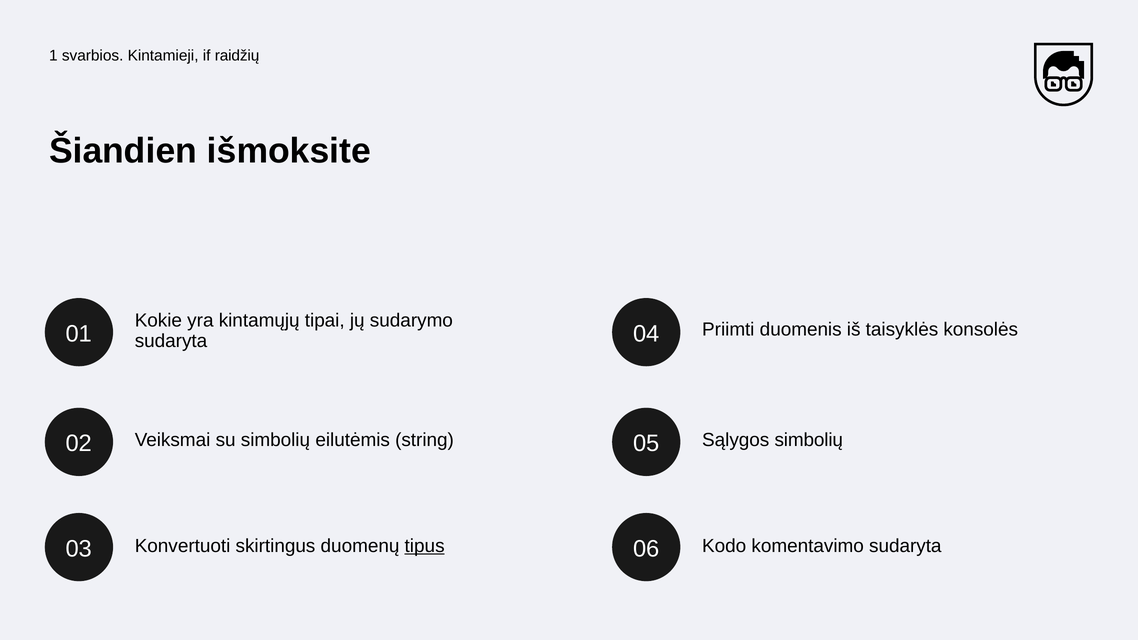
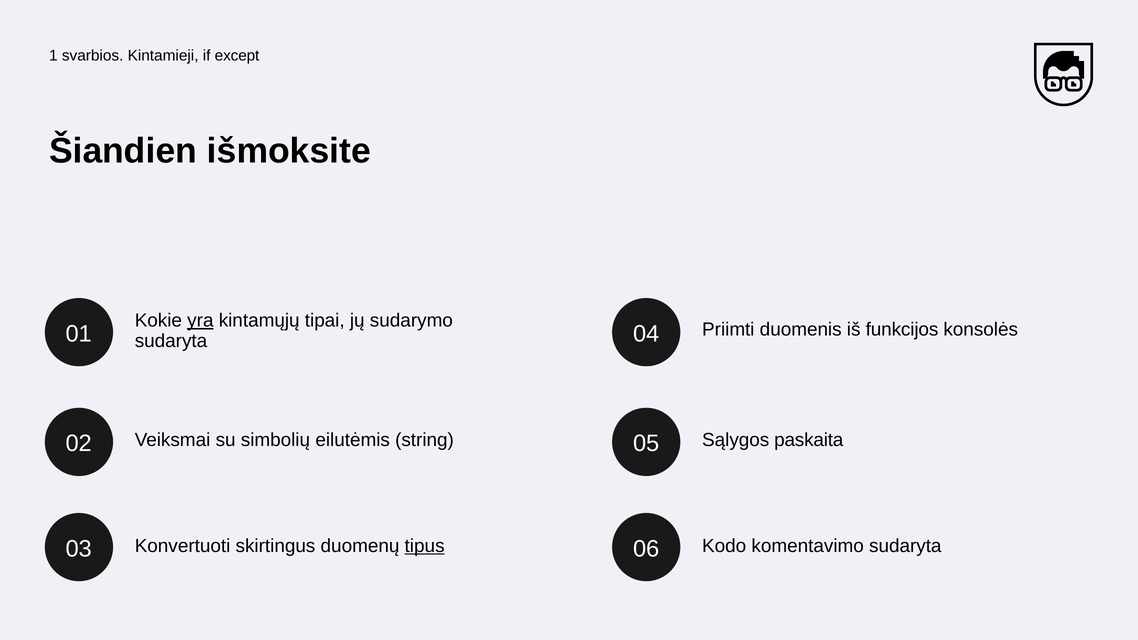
raidžių: raidžių -> except (237, 55)
yra underline: none -> present (200, 321)
taisyklės: taisyklės -> funkcijos (902, 329)
Sąlygos simbolių: simbolių -> paskaita (809, 440)
